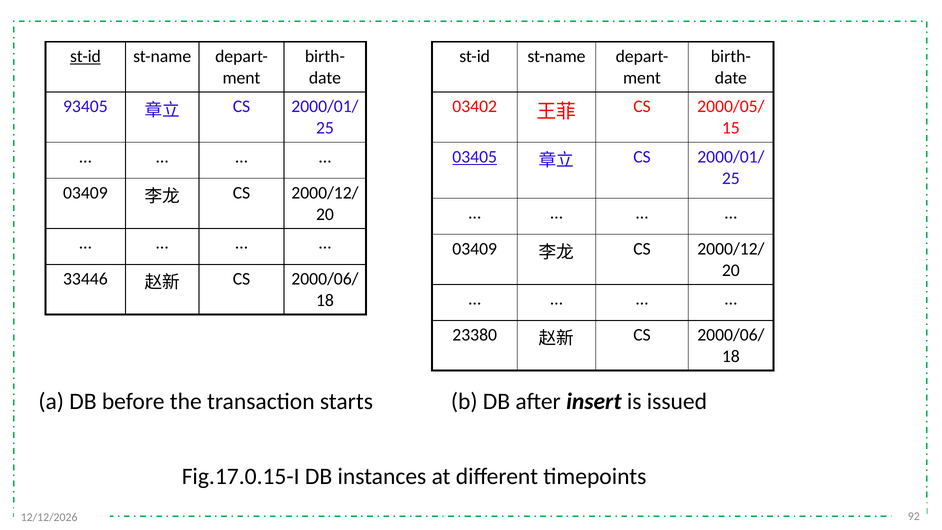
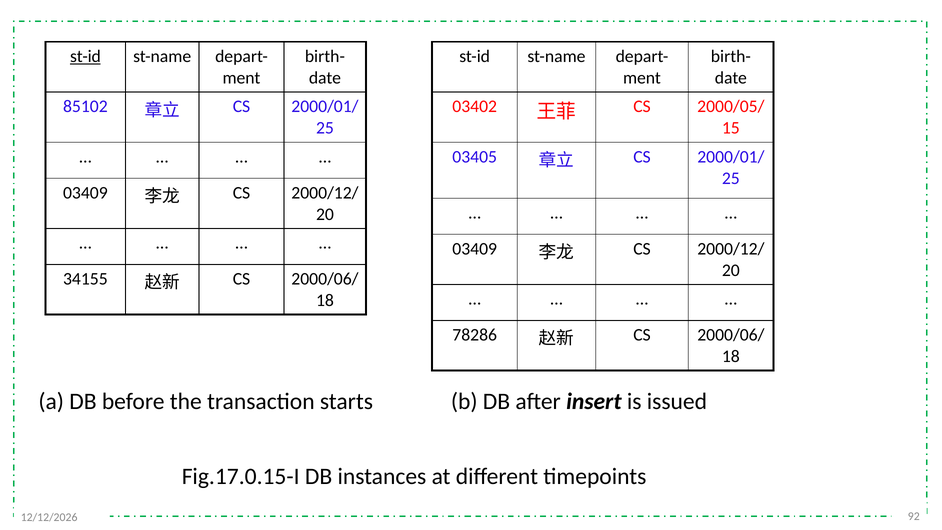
93405: 93405 -> 85102 (85, 106)
03405 underline: present -> none (475, 157)
33446: 33446 -> 34155 (85, 279)
23380: 23380 -> 78286 (475, 335)
